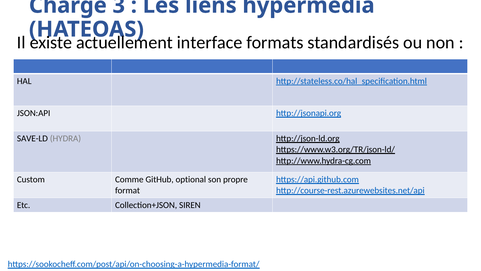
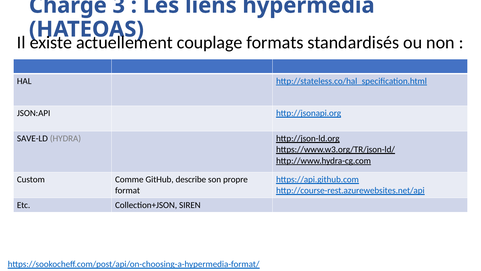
interface: interface -> couplage (210, 43)
optional: optional -> describe (191, 179)
